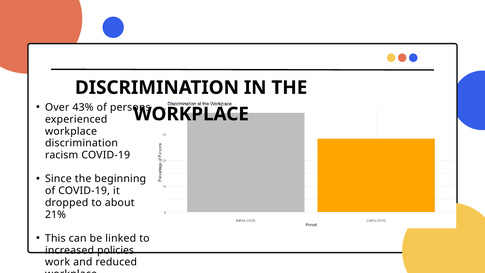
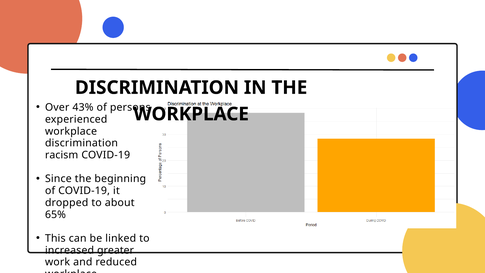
21%: 21% -> 65% (55, 214)
policies: policies -> greater (116, 250)
